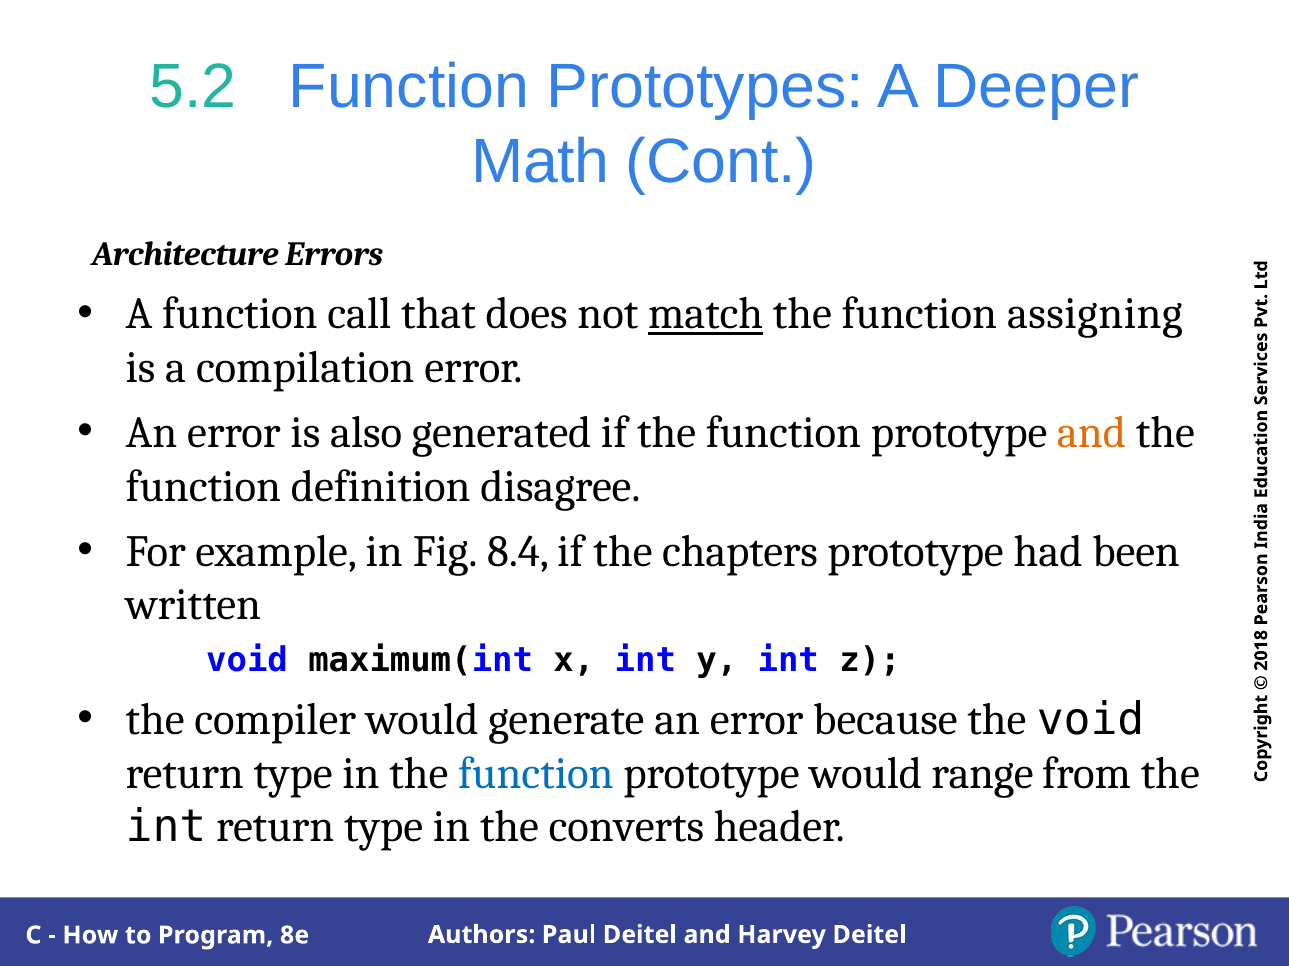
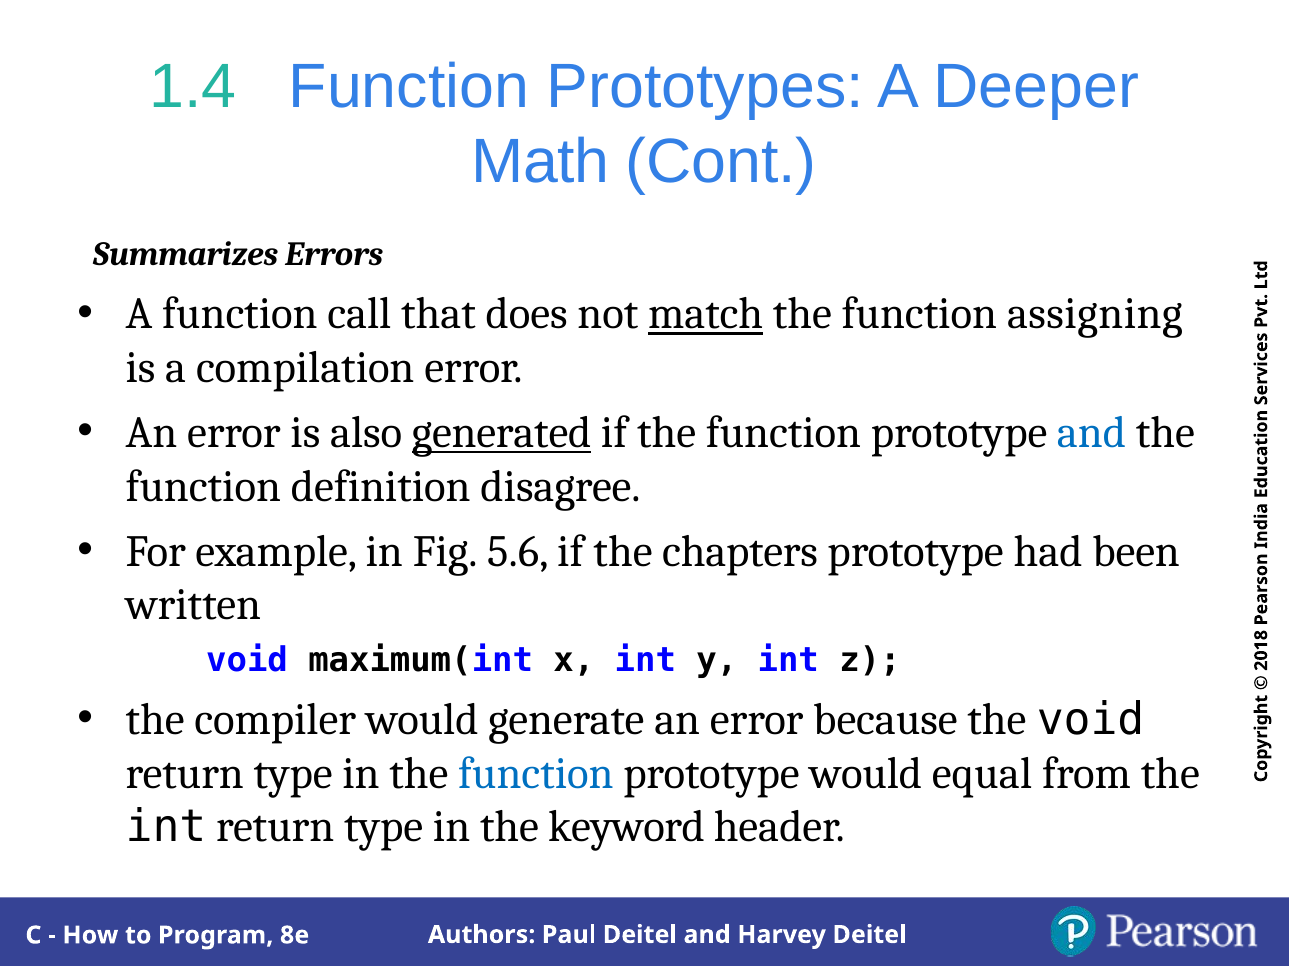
5.2: 5.2 -> 1.4 (193, 87)
Architecture: Architecture -> Summarizes (185, 255)
generated underline: none -> present (502, 433)
and colour: orange -> blue (1092, 433)
8.4: 8.4 -> 5.6 (518, 552)
range: range -> equal (982, 774)
converts: converts -> keyword (627, 828)
